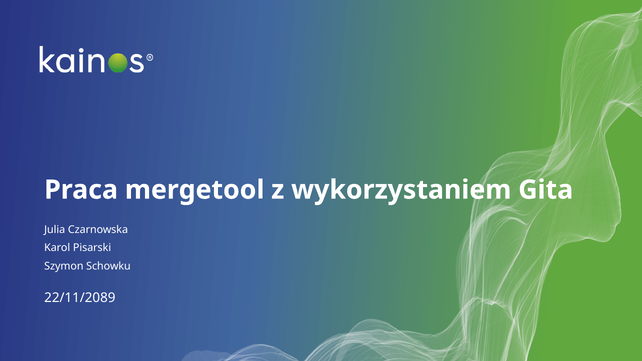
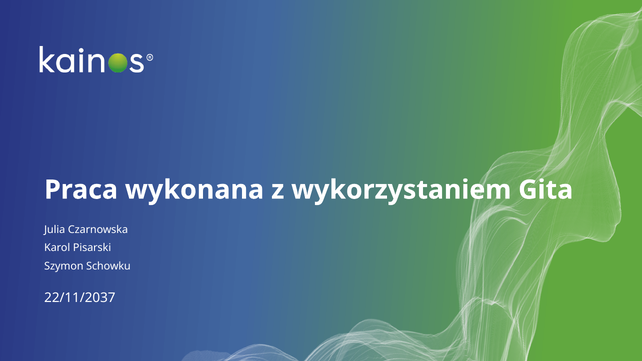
mergetool: mergetool -> wykonana (194, 190)
22/11/2089: 22/11/2089 -> 22/11/2037 (80, 298)
